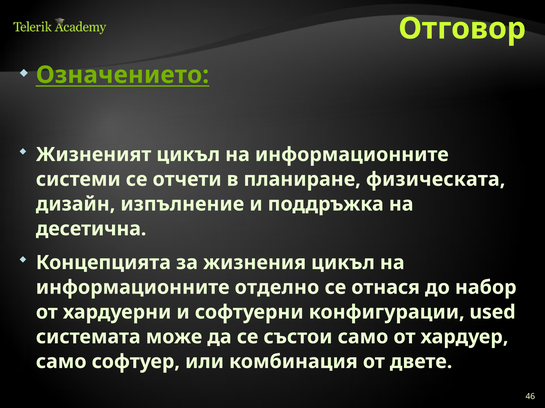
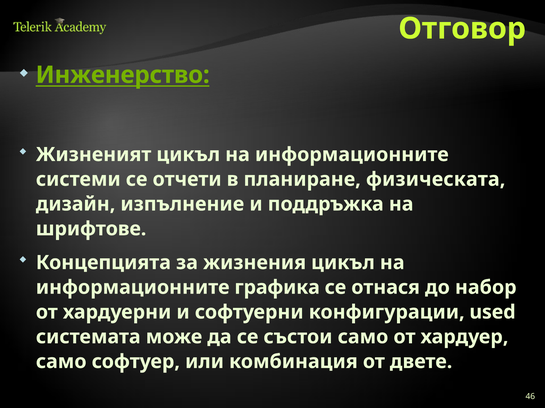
Означението: Означението -> Инженерство (123, 75)
десетична: десетична -> шрифтове (91, 229)
отделно: отделно -> графика (277, 288)
